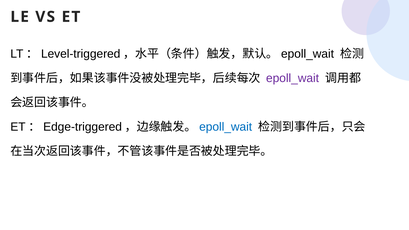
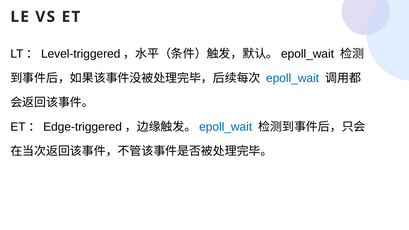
epoll_wait colour: purple -> blue (293, 78)
